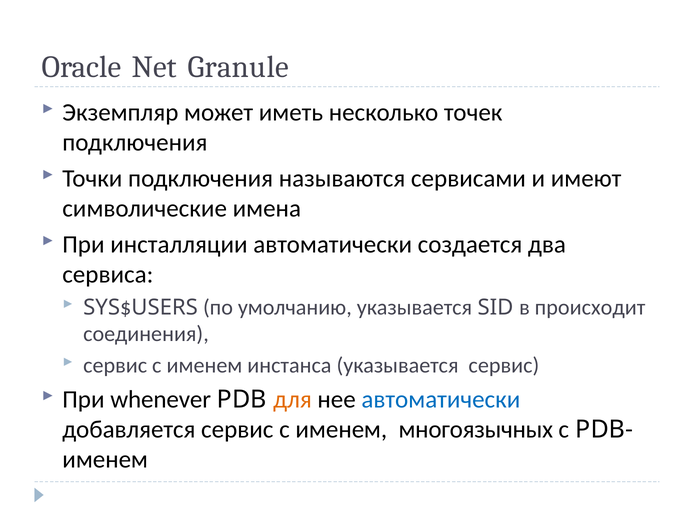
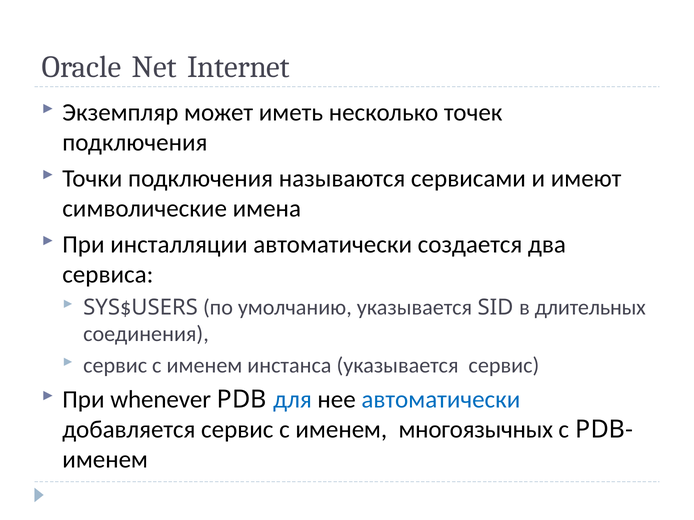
Granule: Granule -> Internet (238, 67)
происходит: происходит -> длительных (590, 308)
для colour: orange -> blue (293, 400)
